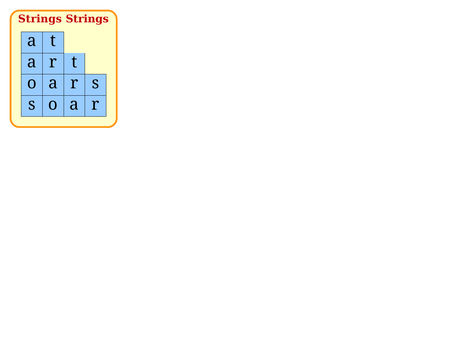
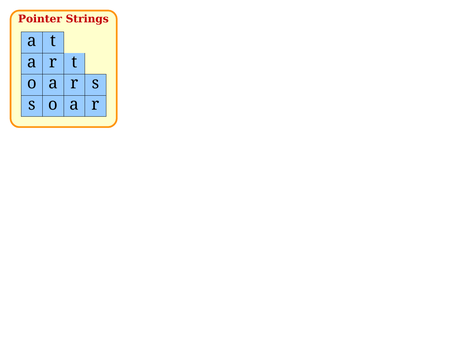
Strings: Strings -> Pointer (40, 19)
